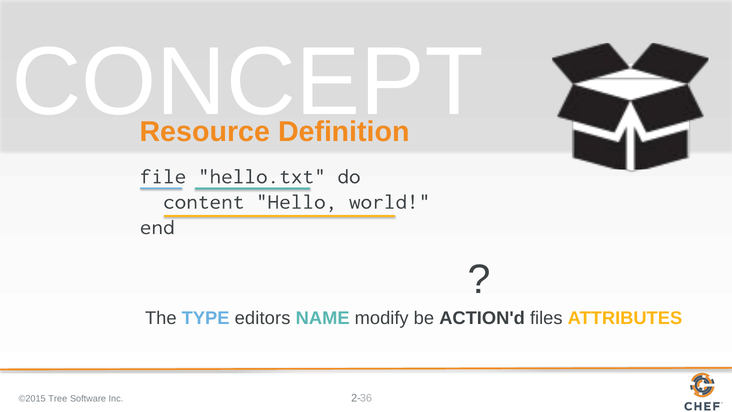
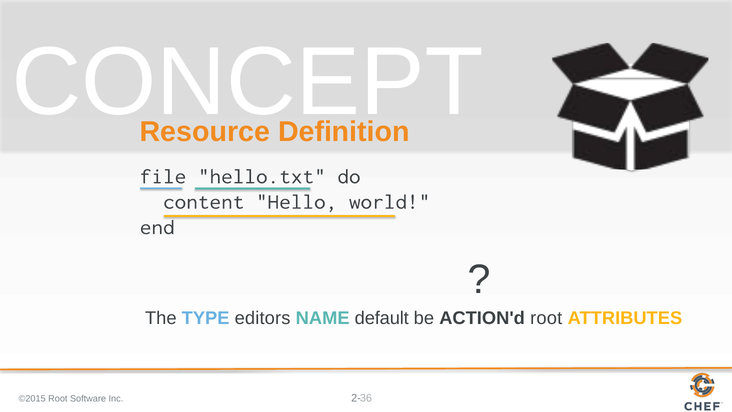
modify: modify -> default (382, 318)
ACTION'd files: files -> root (546, 318)
©2015 Tree: Tree -> Root (58, 398)
